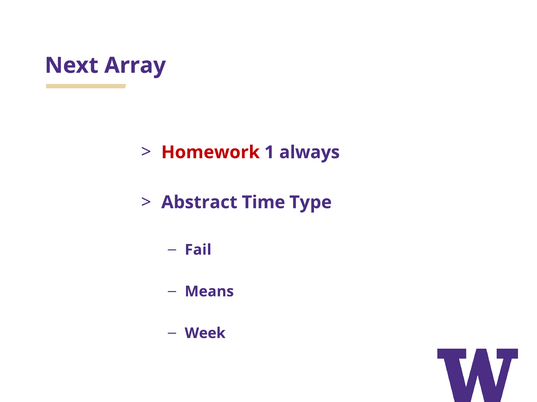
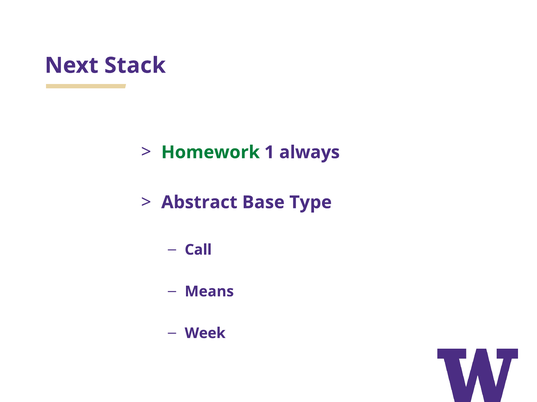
Array: Array -> Stack (135, 66)
Homework colour: red -> green (210, 153)
Time: Time -> Base (263, 203)
Fail: Fail -> Call (198, 250)
